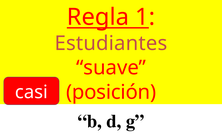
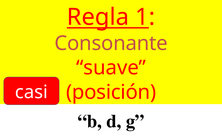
Estudiantes: Estudiantes -> Consonante (111, 43)
